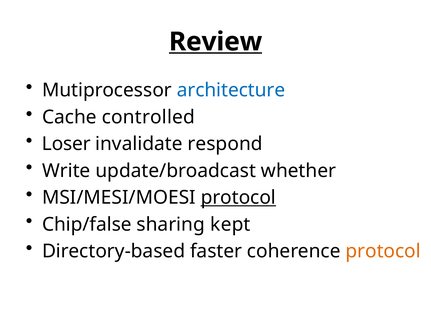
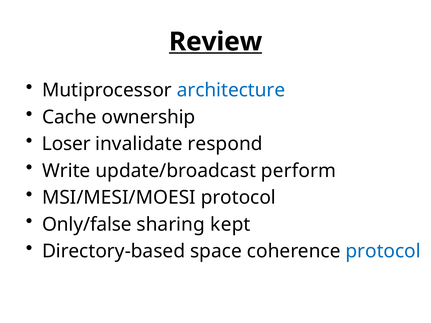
controlled: controlled -> ownership (149, 117)
whether: whether -> perform (298, 171)
protocol underline: present -> none (238, 198)
Chip/false: Chip/false -> Only/false (87, 225)
faster: faster -> space (216, 251)
protocol colour: orange -> blue (383, 251)
